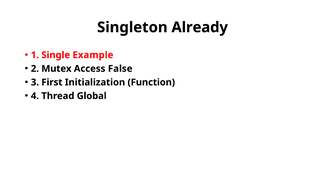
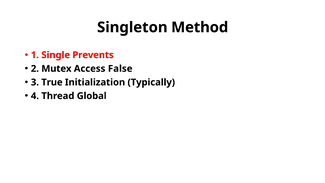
Already: Already -> Method (200, 27)
Example: Example -> Prevents (93, 55)
First: First -> True (52, 82)
Function: Function -> Typically (151, 82)
